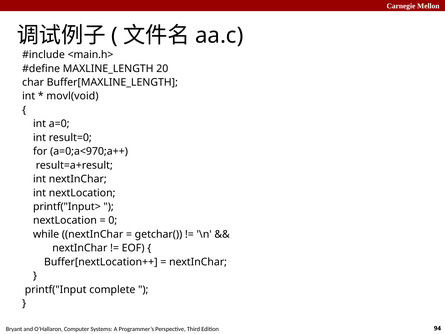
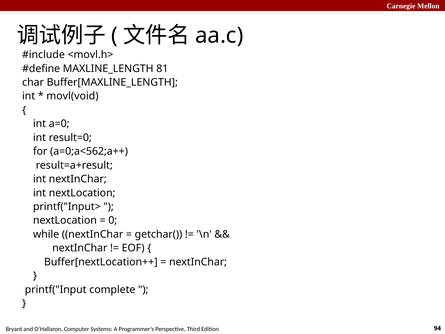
<main.h>: <main.h> -> <movl.h> (90, 55)
20: 20 -> 81 (162, 68)
a=0;a<970;a++: a=0;a<970;a++ -> a=0;a<562;a++ (89, 151)
